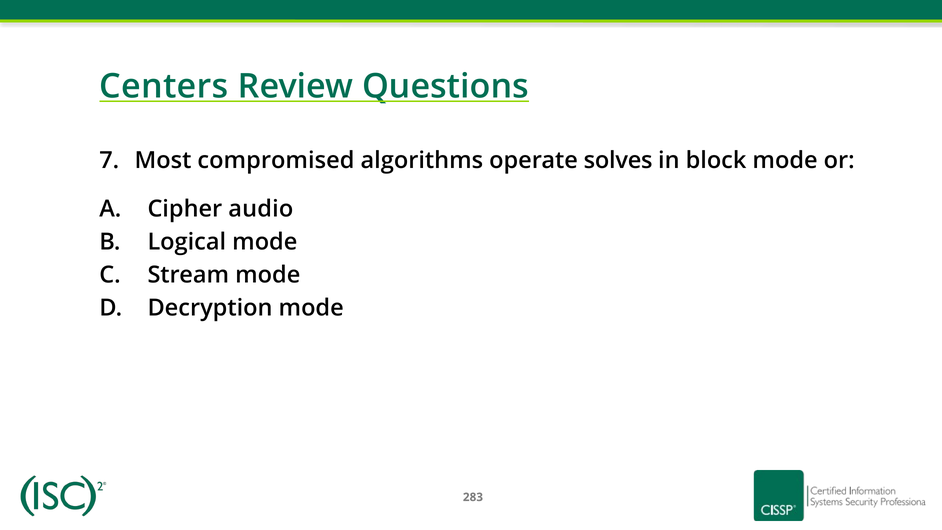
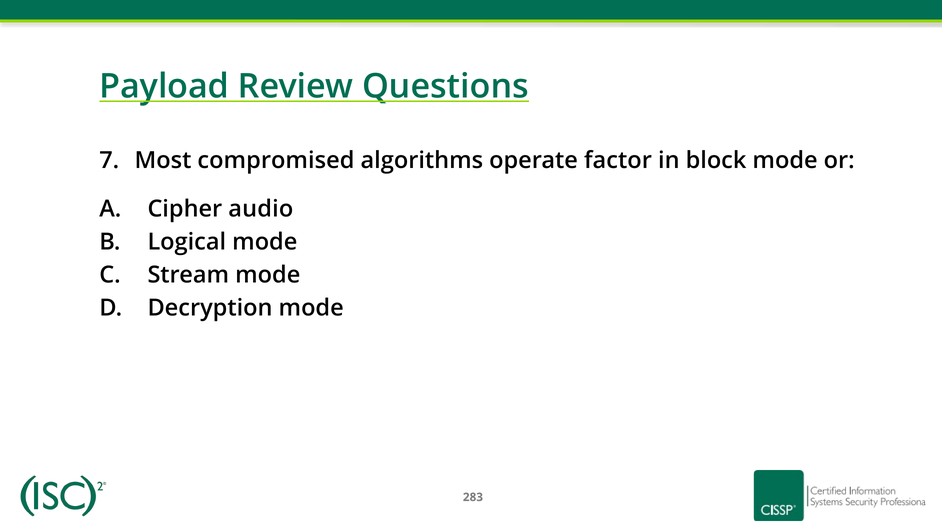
Centers: Centers -> Payload (164, 86)
solves: solves -> factor (618, 160)
